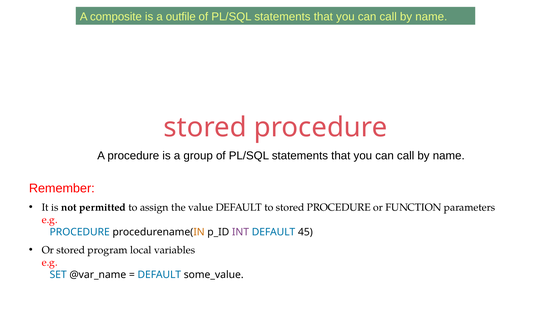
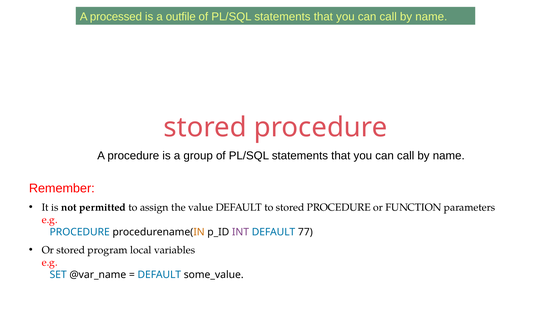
composite: composite -> processed (116, 17)
45: 45 -> 77 (305, 232)
